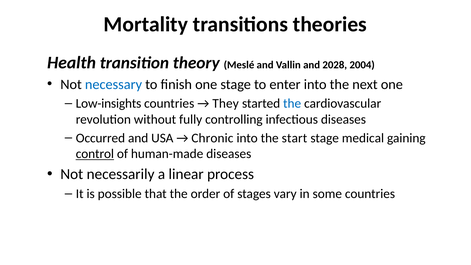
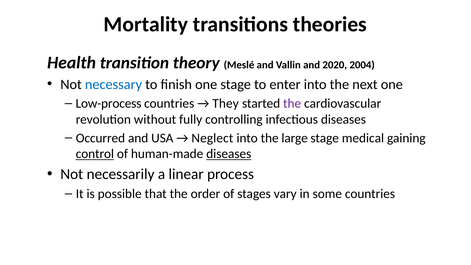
2028: 2028 -> 2020 (335, 65)
Low-insights: Low-insights -> Low-process (109, 103)
the colour: blue -> purple (292, 103)
Chronic: Chronic -> Neglect (212, 138)
start: start -> large (295, 138)
diseases underline: none -> present (229, 154)
